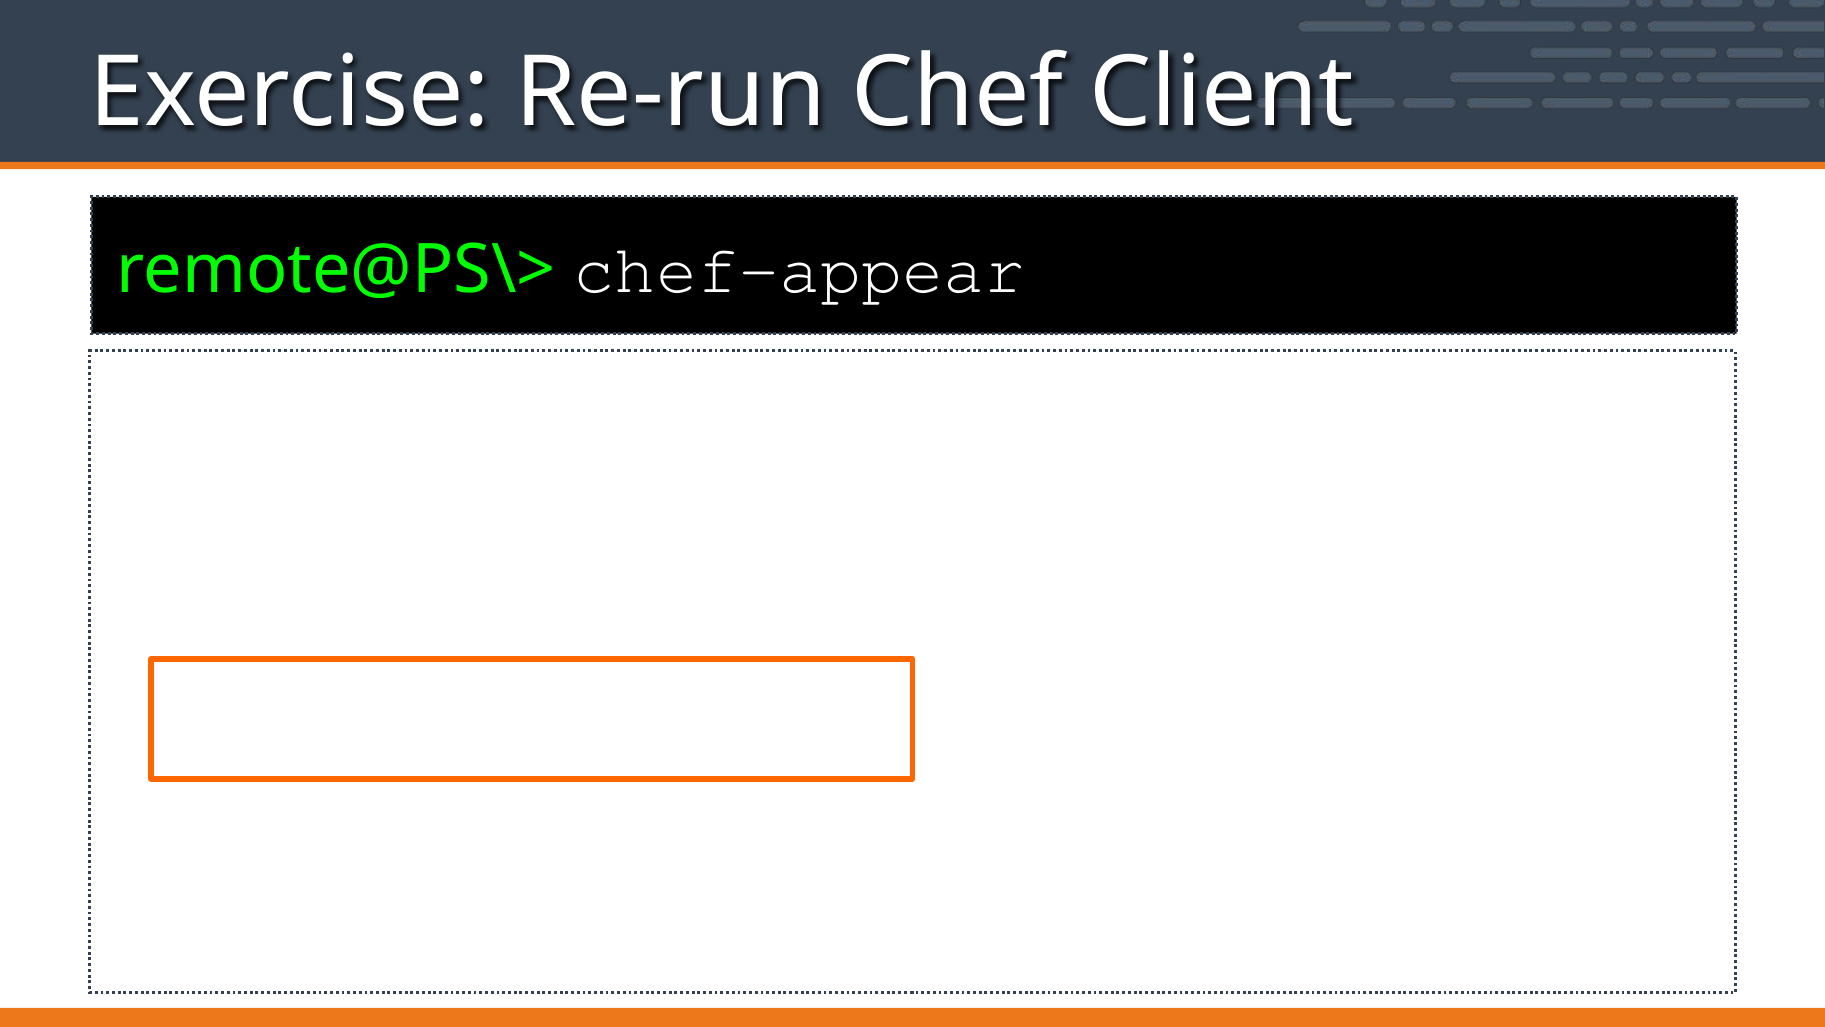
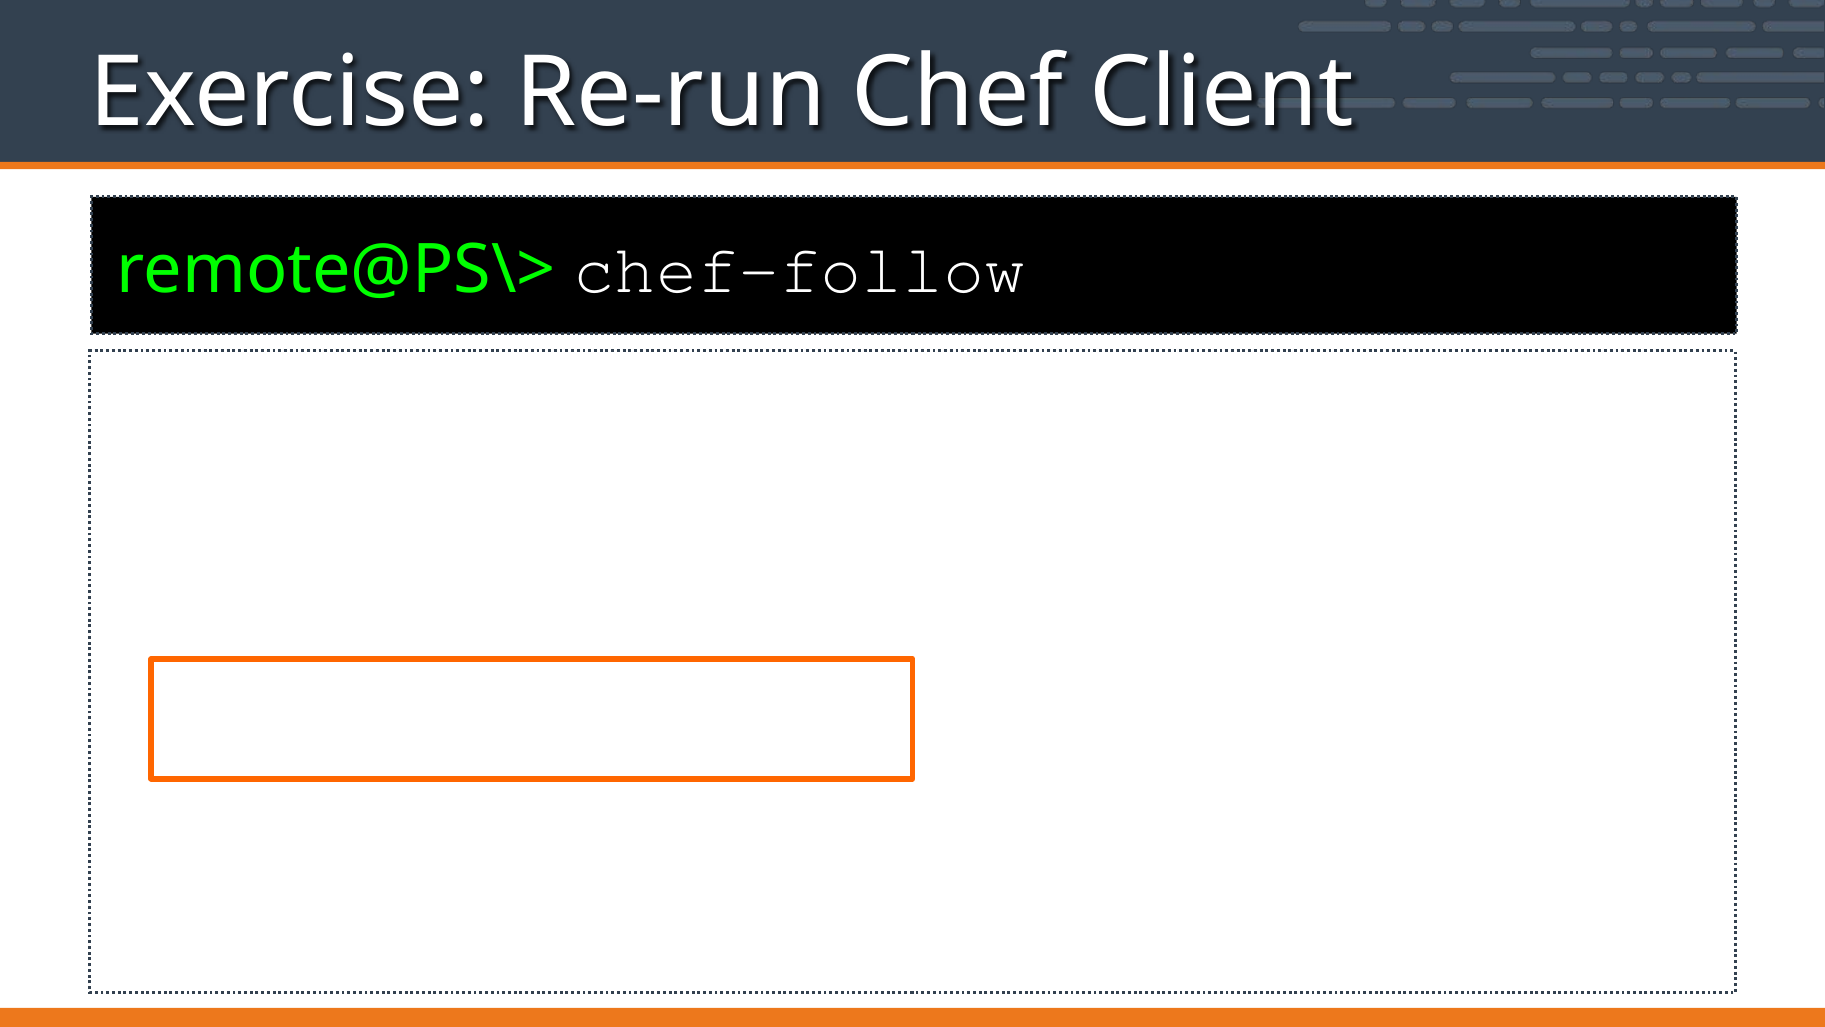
chef-appear: chef-appear -> chef-follow (800, 270)
